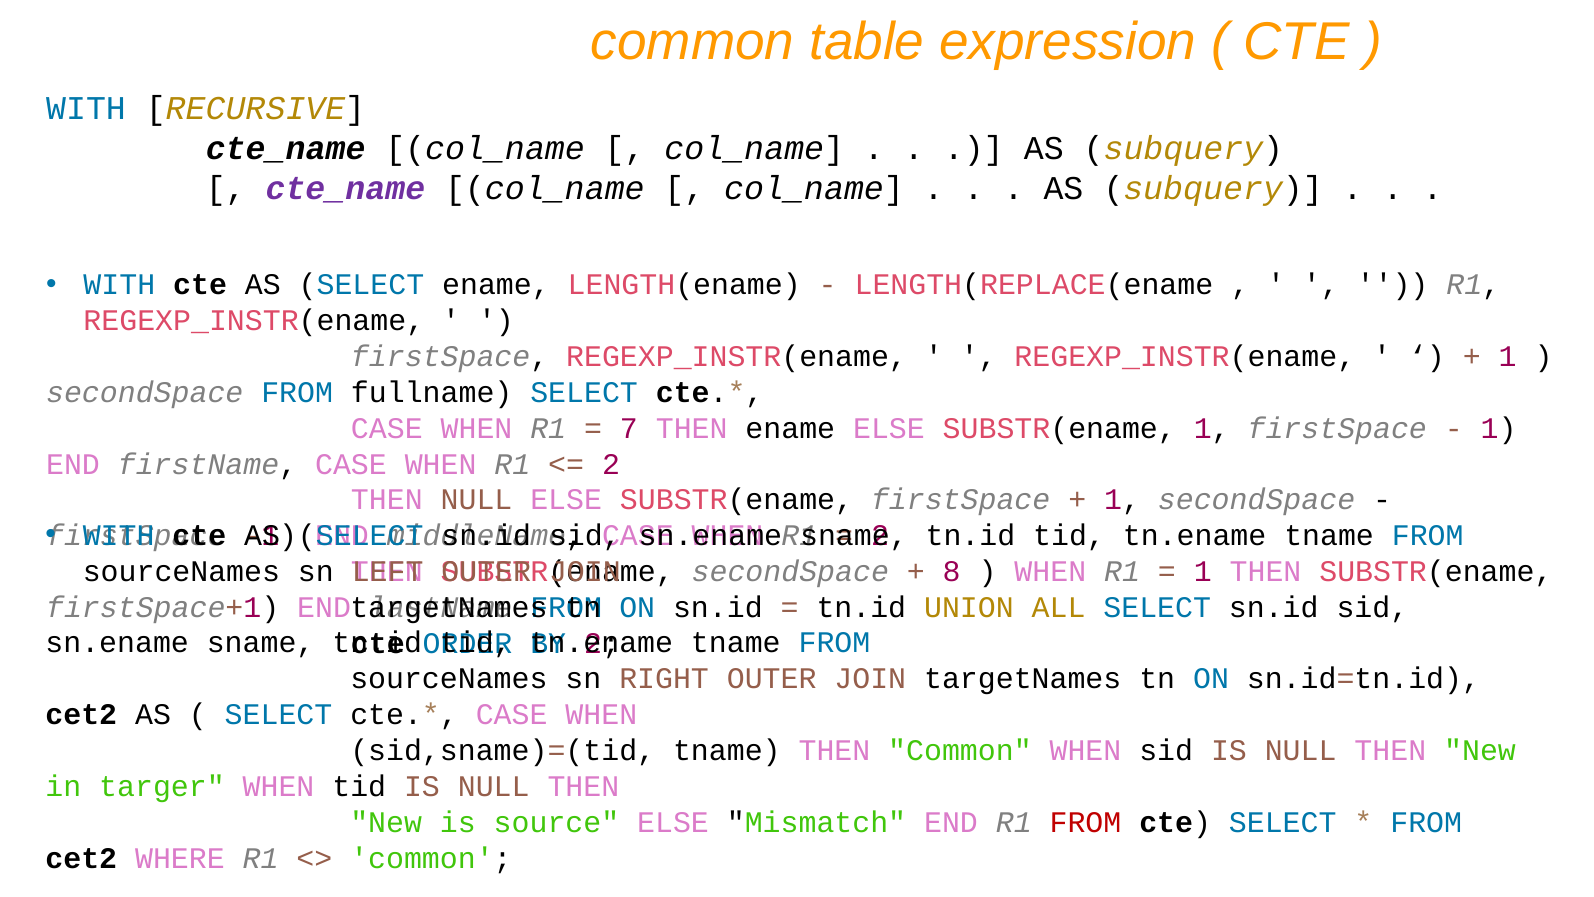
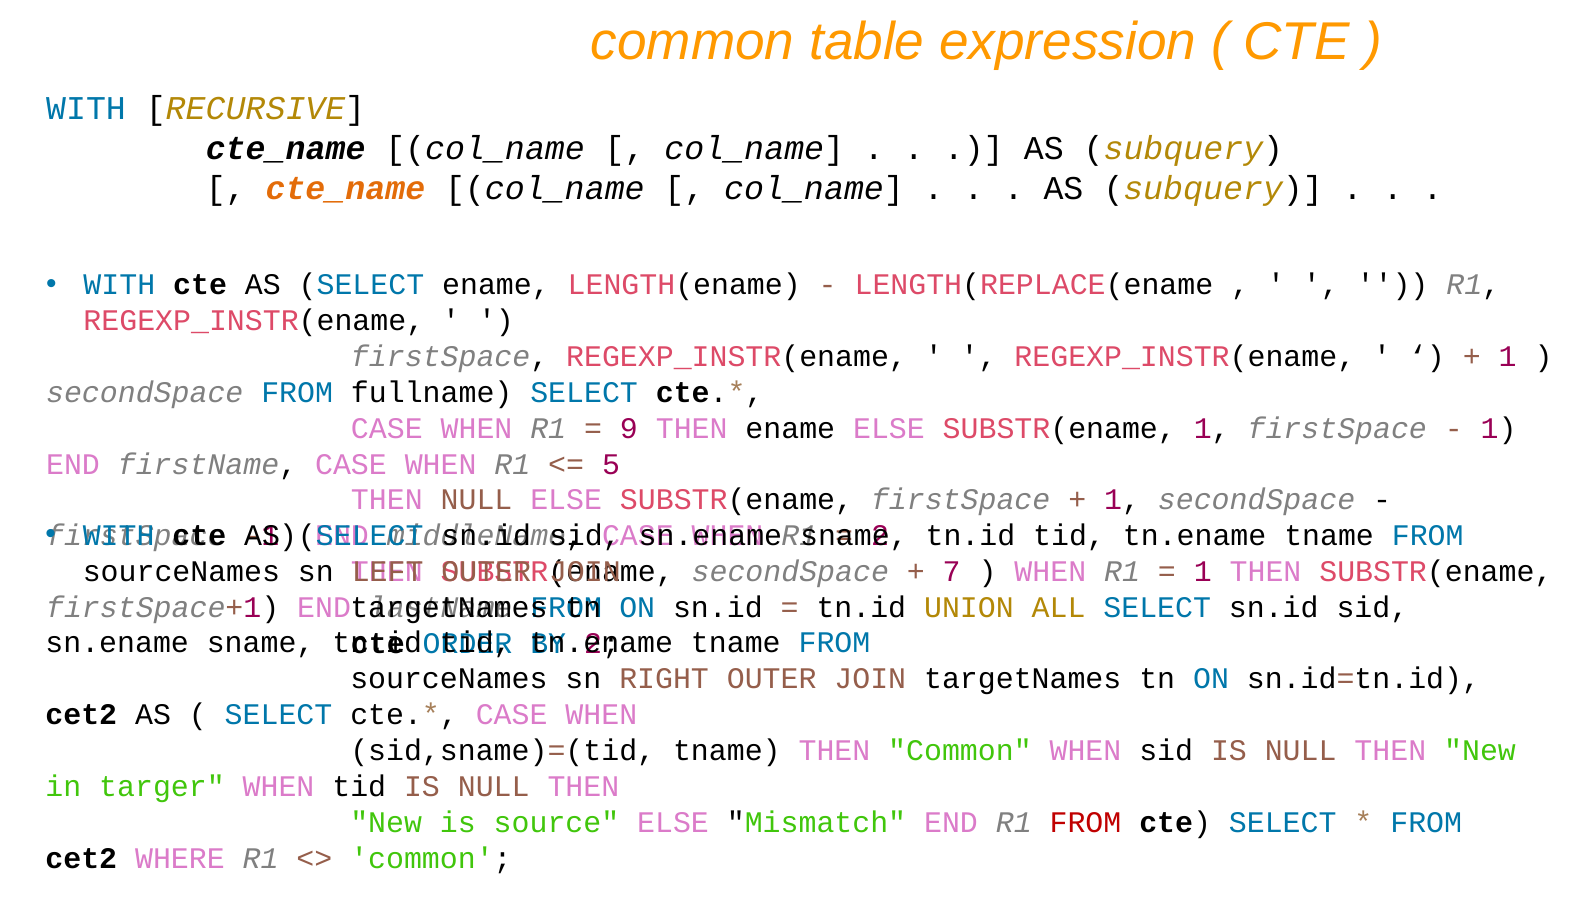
cte_name colour: purple -> orange (345, 188)
7: 7 -> 9 (629, 428)
2: 2 -> 5 (611, 464)
8: 8 -> 7 (952, 572)
